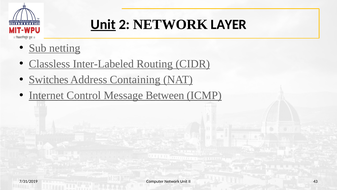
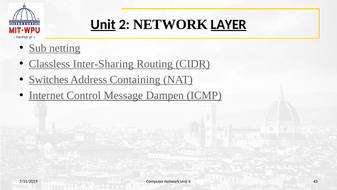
LAYER underline: none -> present (229, 24)
Inter-Labeled: Inter-Labeled -> Inter-Sharing (103, 64)
Between: Between -> Dampen (165, 95)
